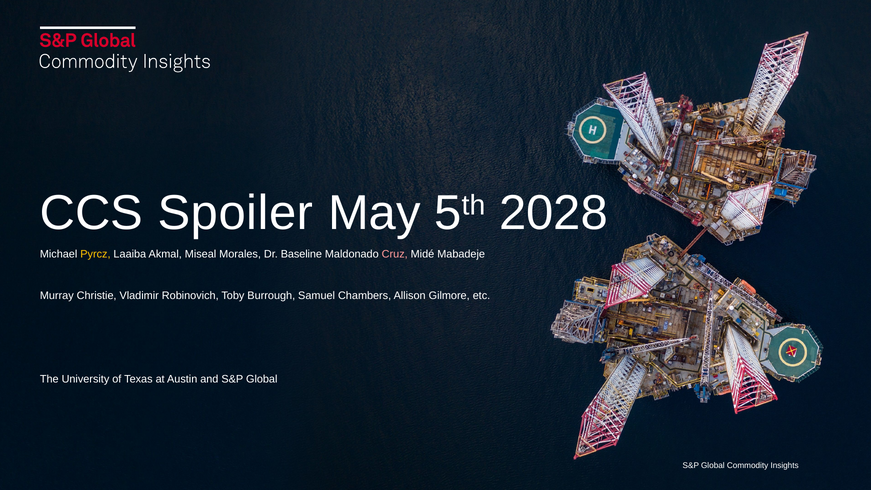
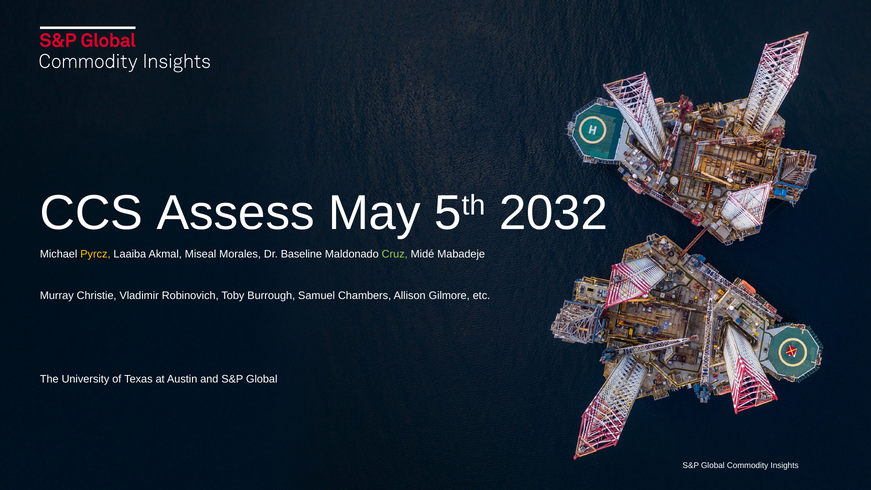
Spoiler: Spoiler -> Assess (236, 213)
2028: 2028 -> 2032 (553, 213)
Cruz colour: pink -> light green (395, 254)
